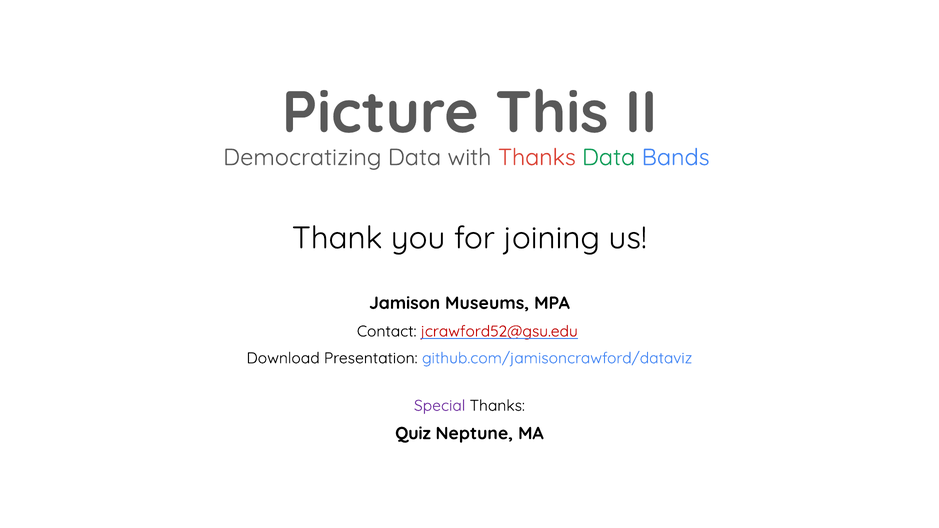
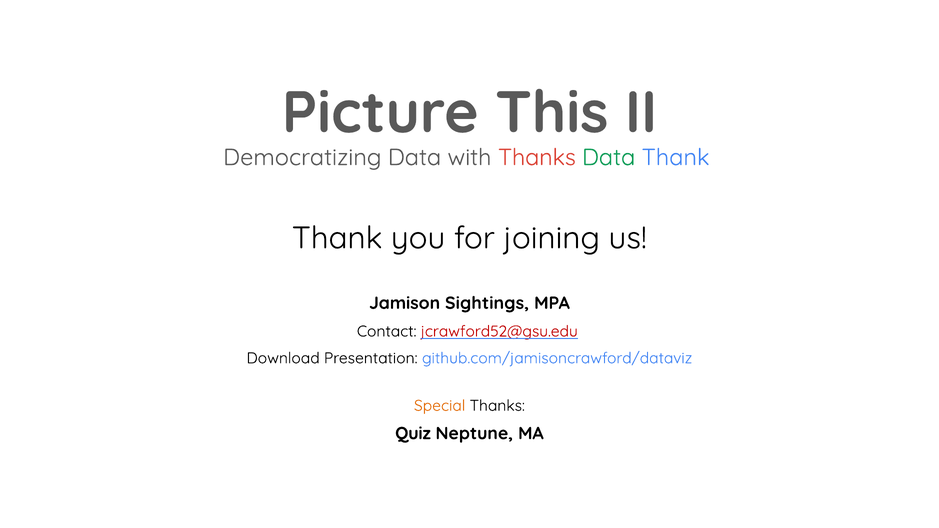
Data Bands: Bands -> Thank (676, 157)
Museums: Museums -> Sightings (487, 303)
Special colour: purple -> orange (440, 406)
